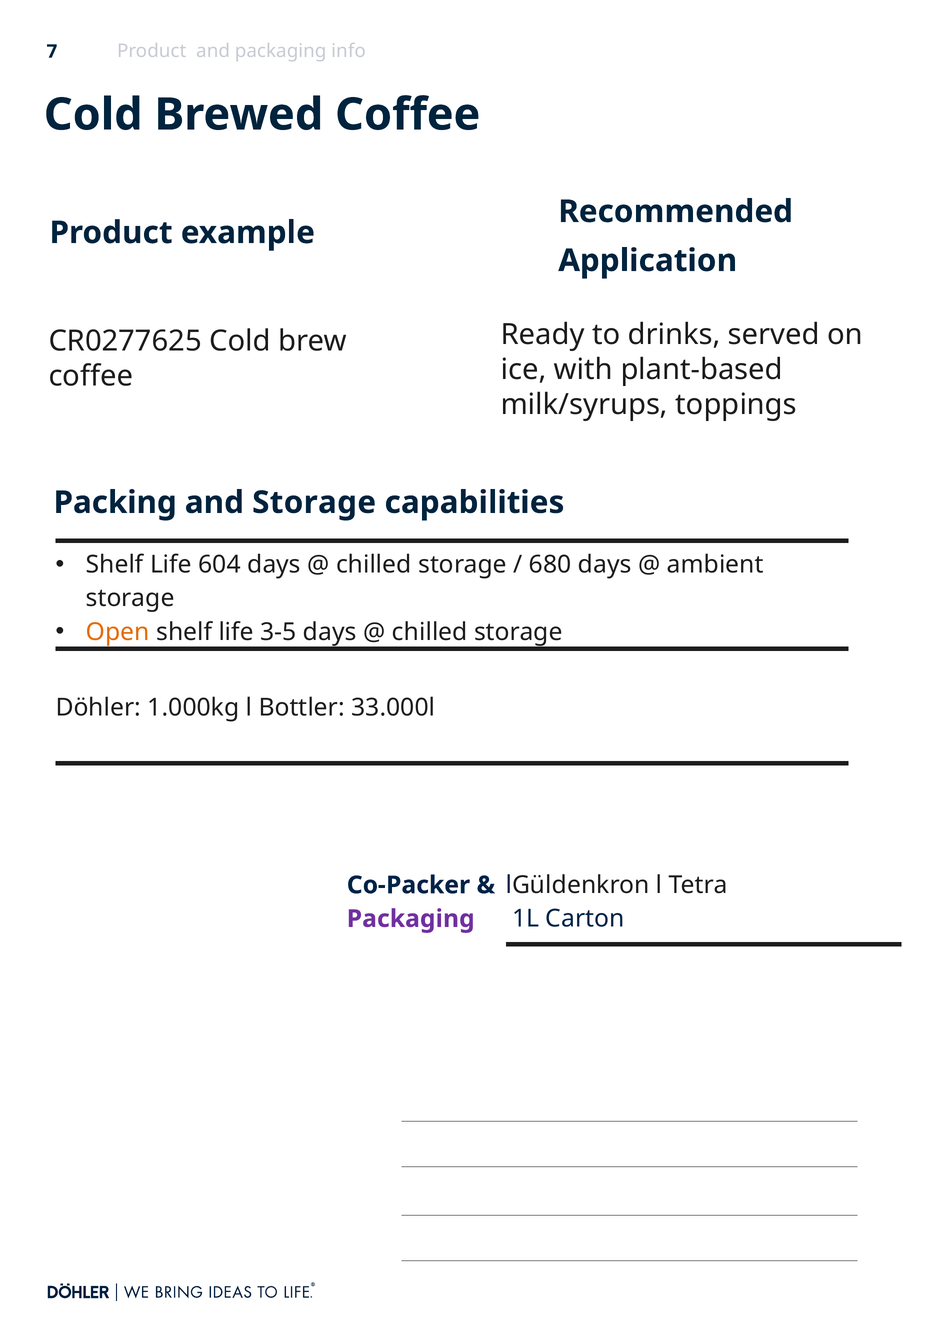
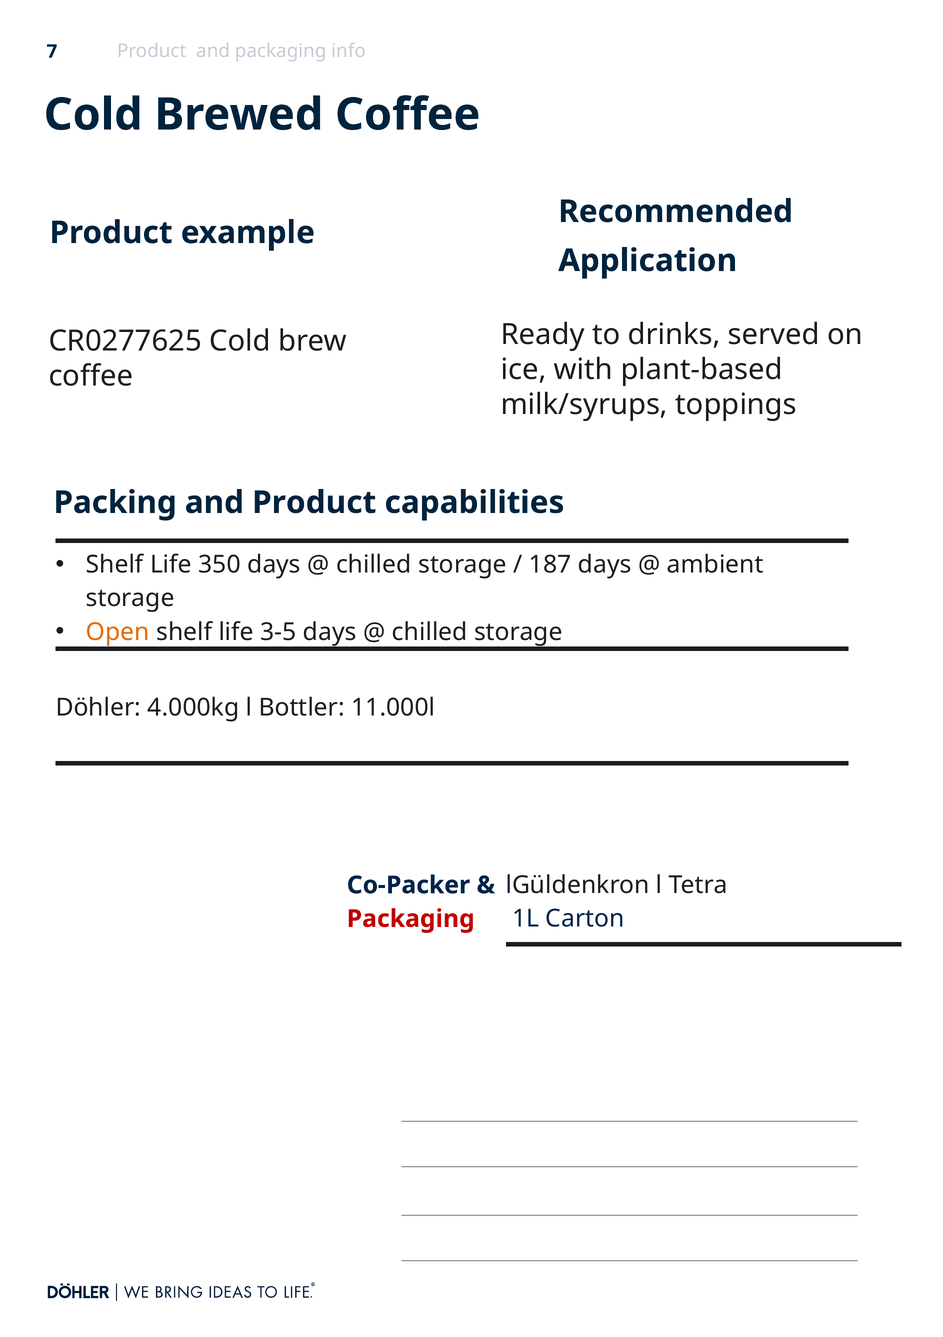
and Storage: Storage -> Product (314, 503)
604: 604 -> 350 (219, 565)
680: 680 -> 187 (550, 565)
1.000kg: 1.000kg -> 4.000kg (193, 708)
33.000l: 33.000l -> 11.000l (393, 708)
Packaging colour: purple -> red (411, 920)
